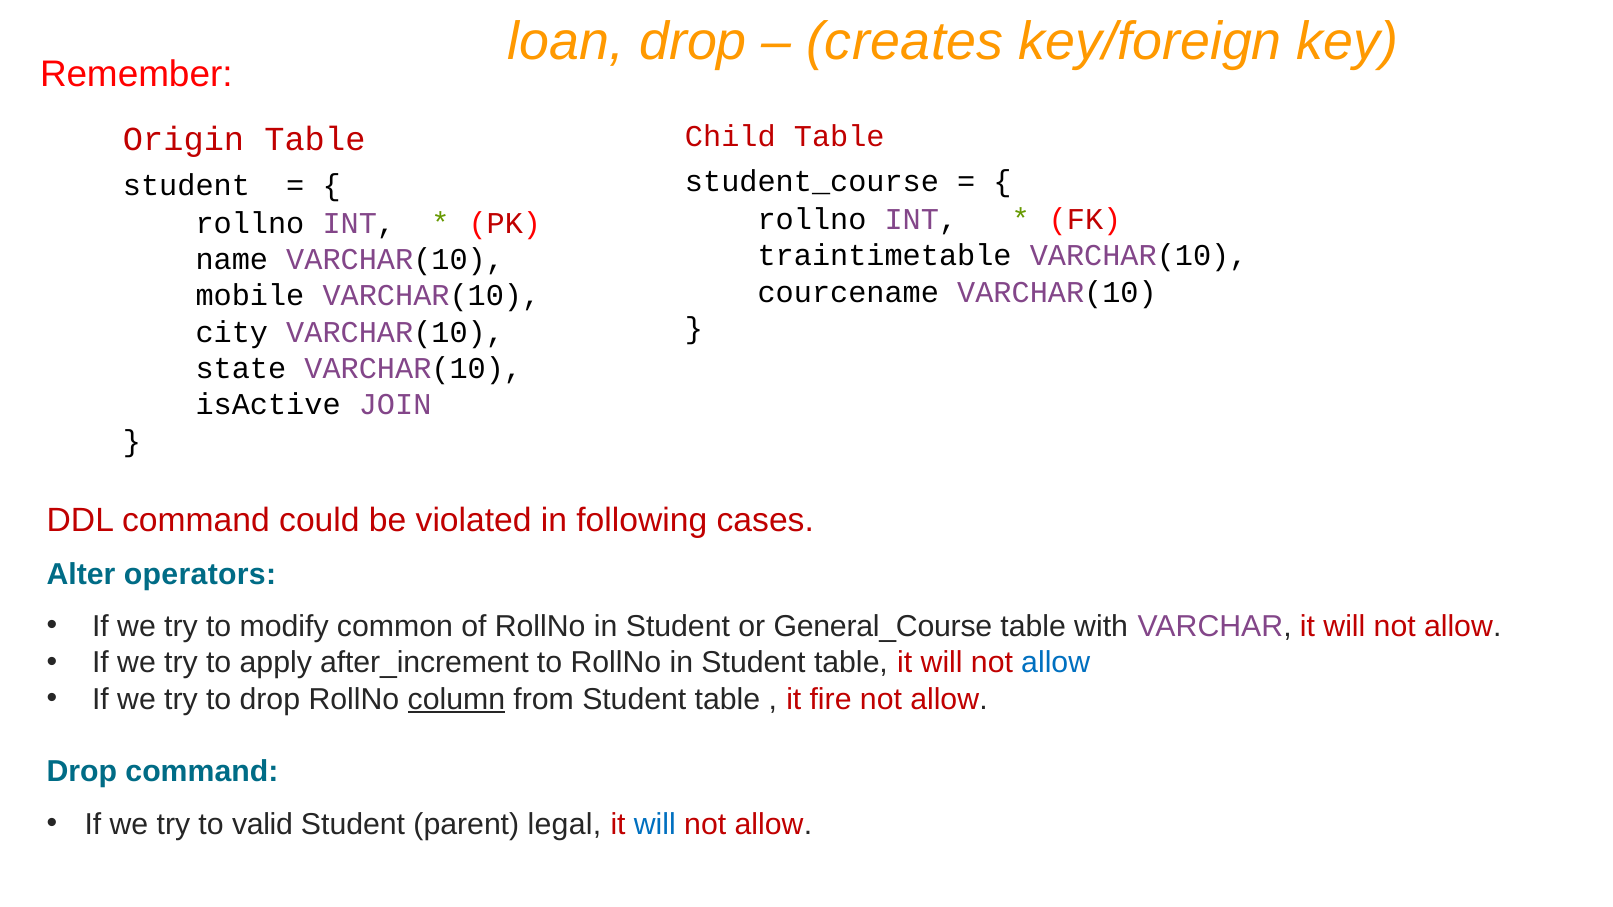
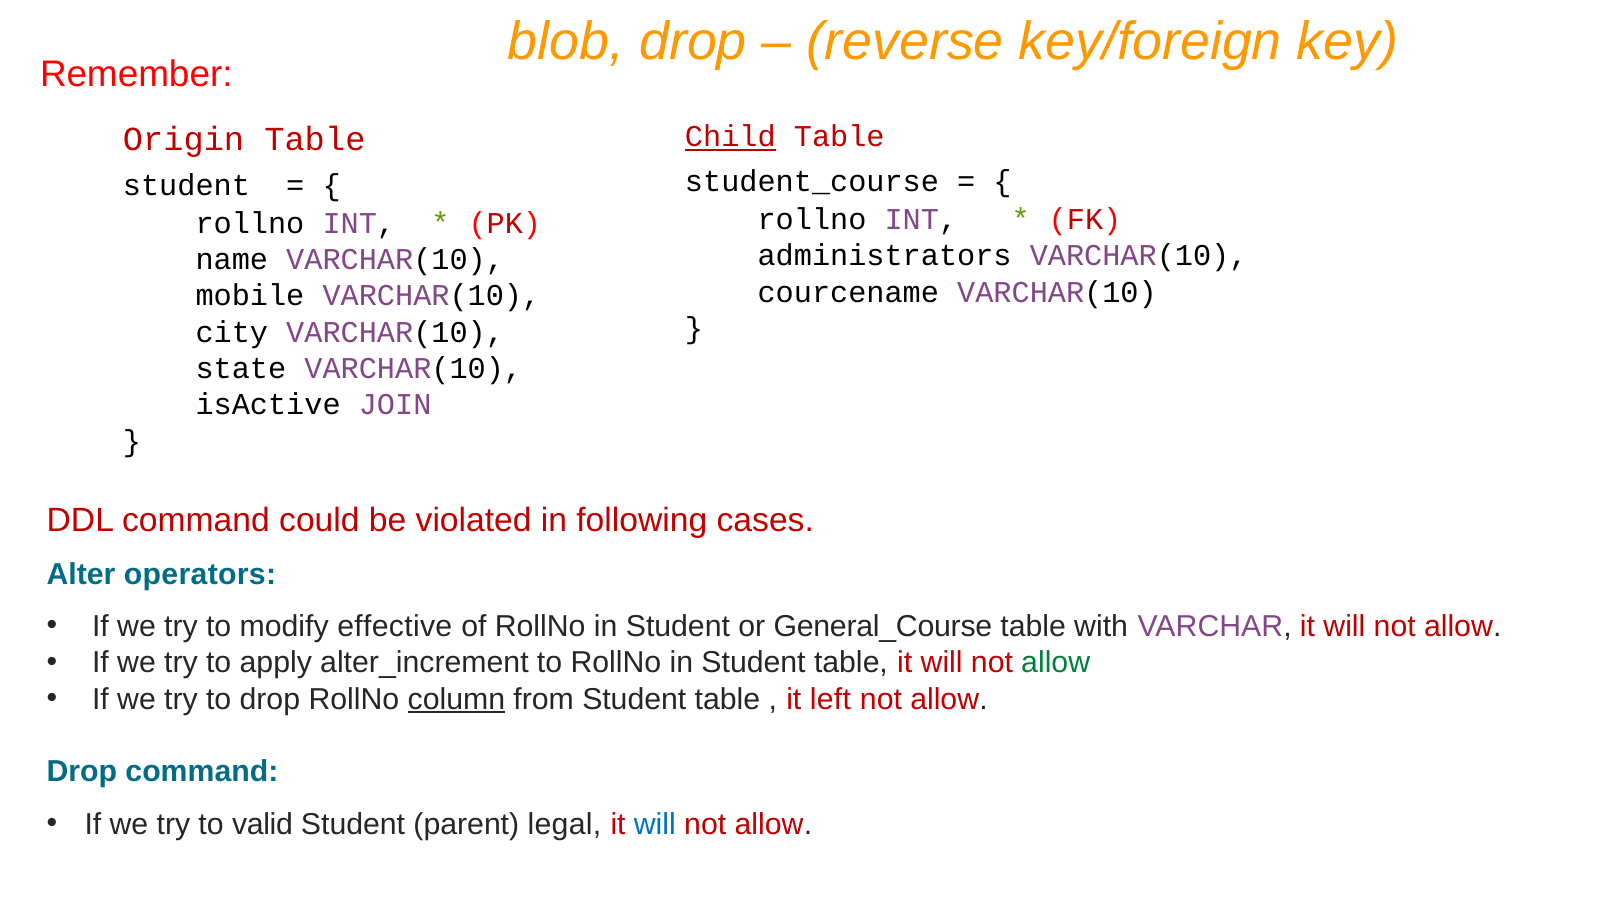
loan: loan -> blob (566, 42)
creates: creates -> reverse (905, 42)
Child underline: none -> present (730, 137)
traintimetable: traintimetable -> administrators (885, 256)
common: common -> effective (395, 627)
after_increment: after_increment -> alter_increment (424, 663)
allow colour: blue -> green (1056, 663)
fire: fire -> left (830, 699)
